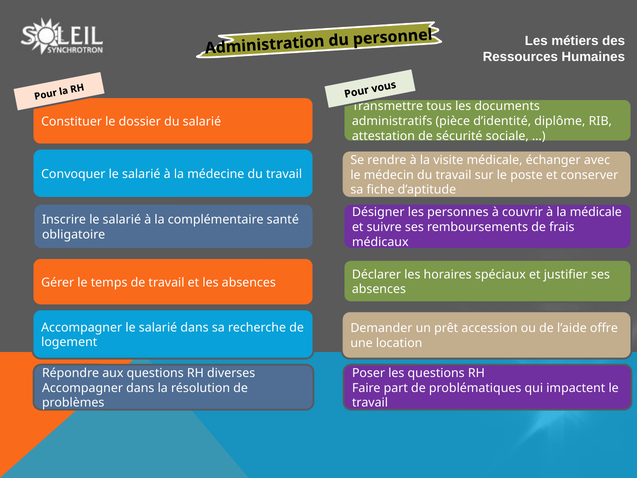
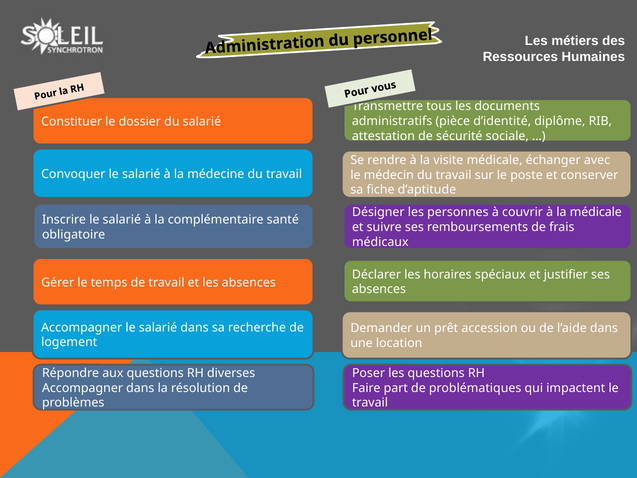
l’aide offre: offre -> dans (604, 328)
